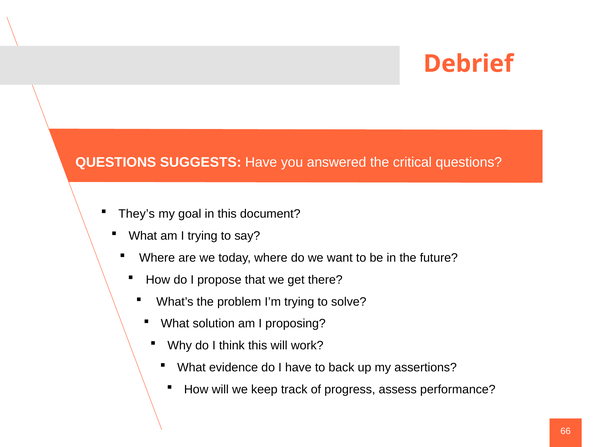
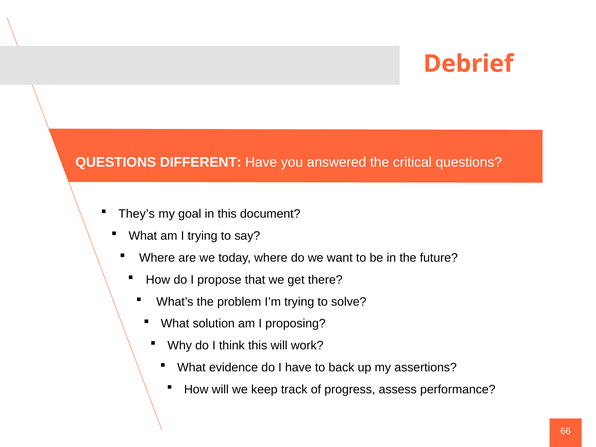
SUGGESTS: SUGGESTS -> DIFFERENT (201, 162)
